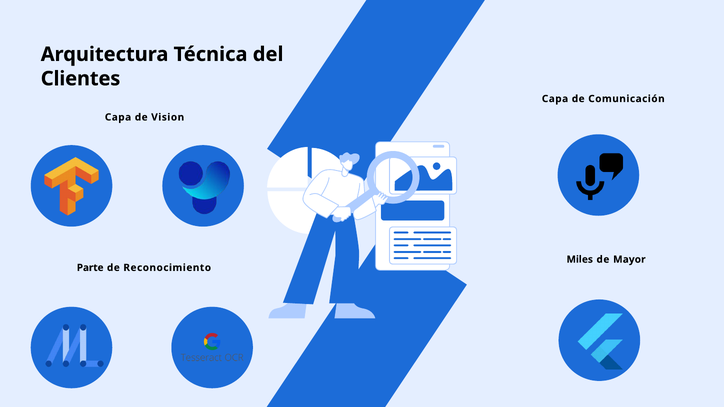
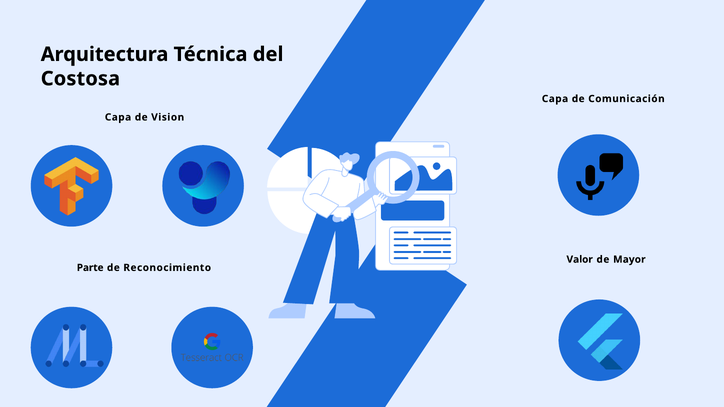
Clientes: Clientes -> Costosa (80, 79)
Miles: Miles -> Valor (580, 260)
